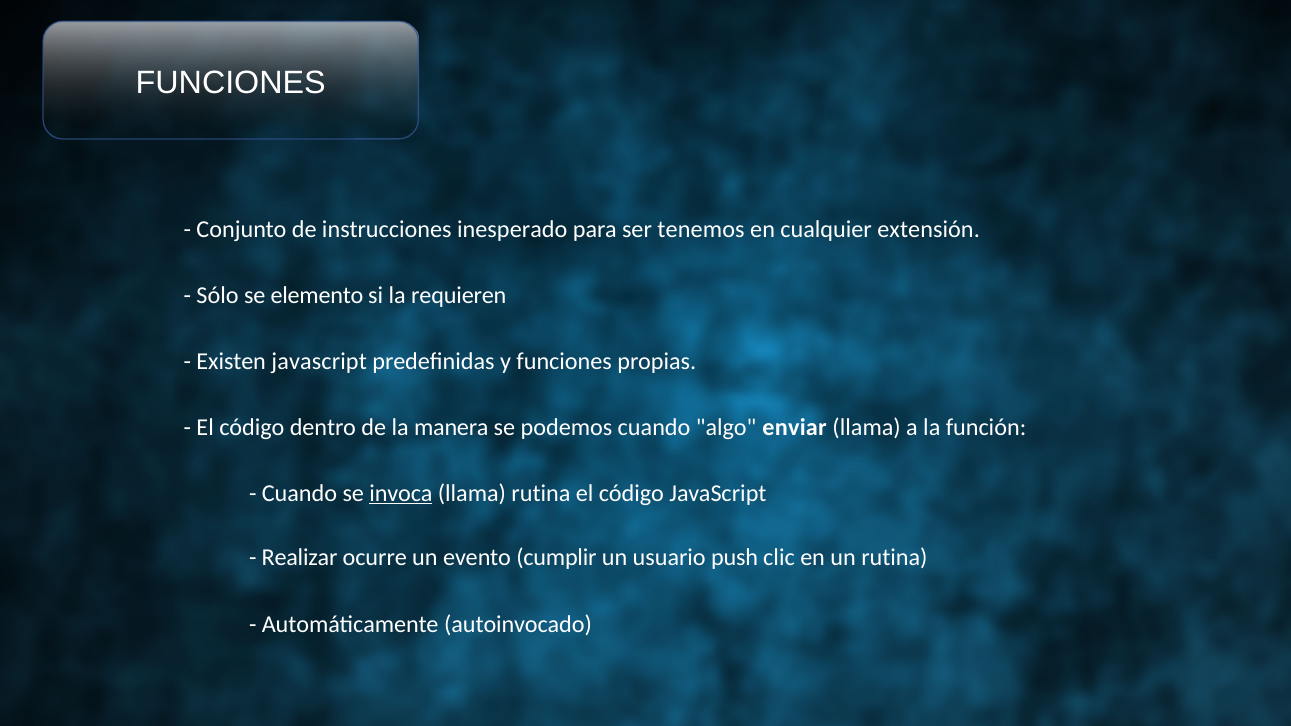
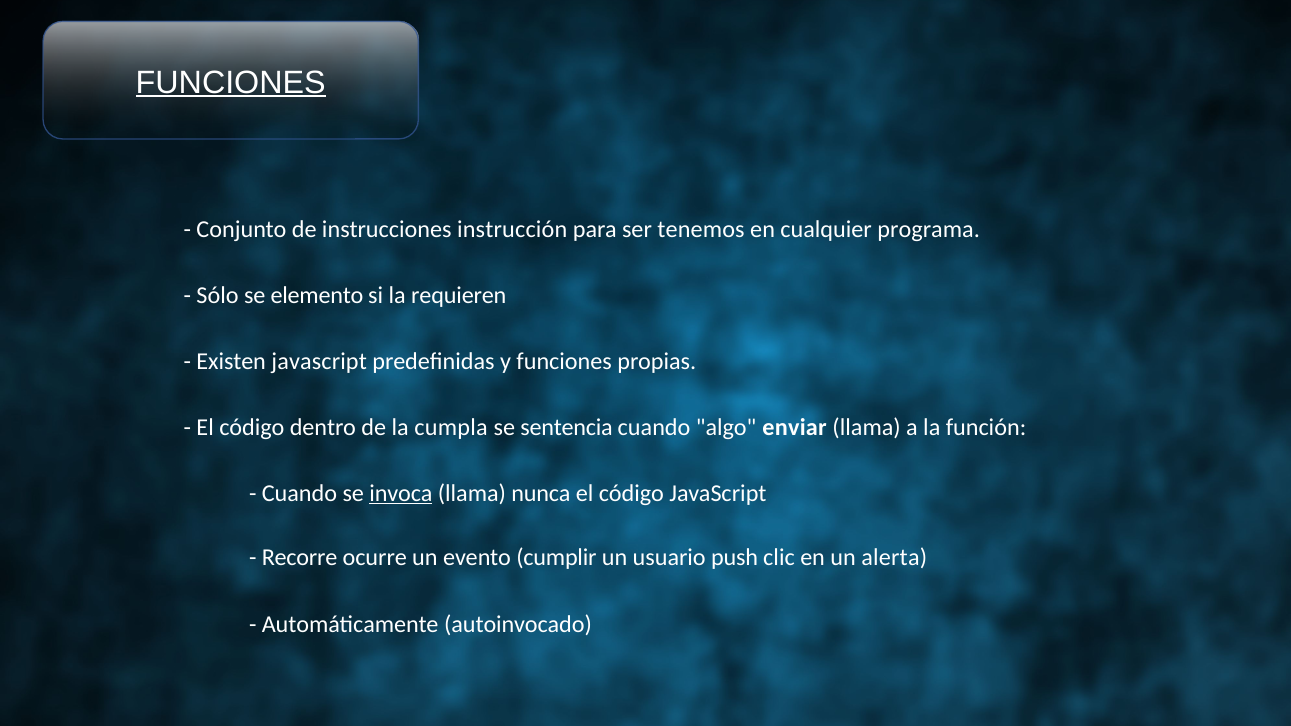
FUNCIONES underline: none -> present (231, 82)
inesperado: inesperado -> instrucción (512, 229)
extensión: extensión -> programa (929, 229)
manera: manera -> cumpla (451, 427)
podemos: podemos -> sentencia (567, 427)
llama rutina: rutina -> nunca (541, 493)
Realizar: Realizar -> Recorre (300, 558)
un rutina: rutina -> alerta (894, 558)
